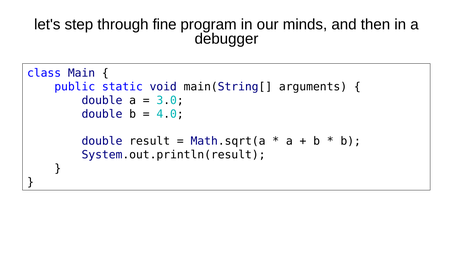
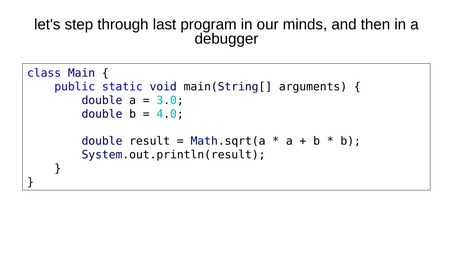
fine: fine -> last (164, 24)
